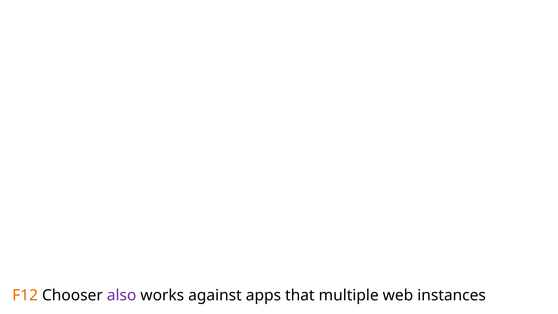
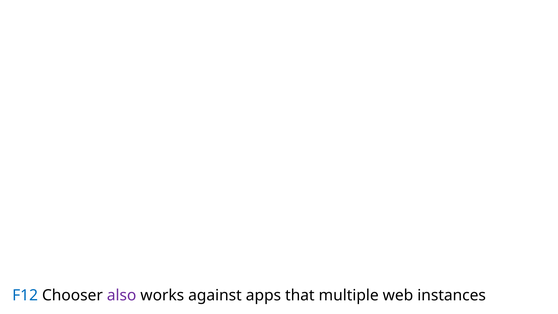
F12 colour: orange -> blue (25, 295)
